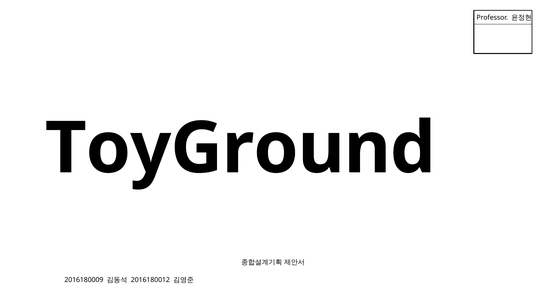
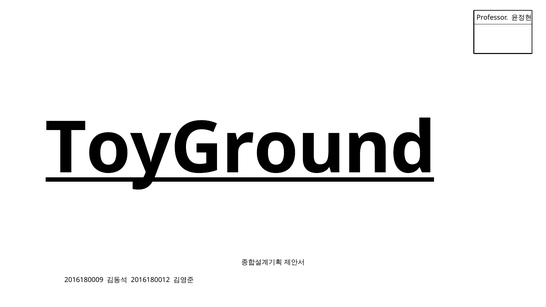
ToyGround underline: none -> present (240, 149)
